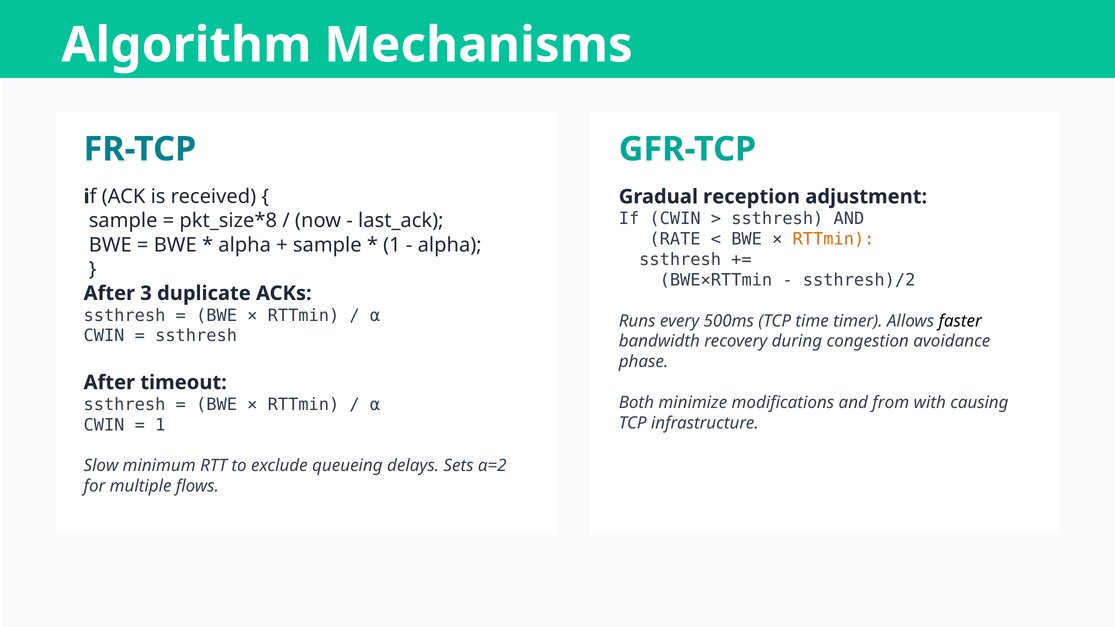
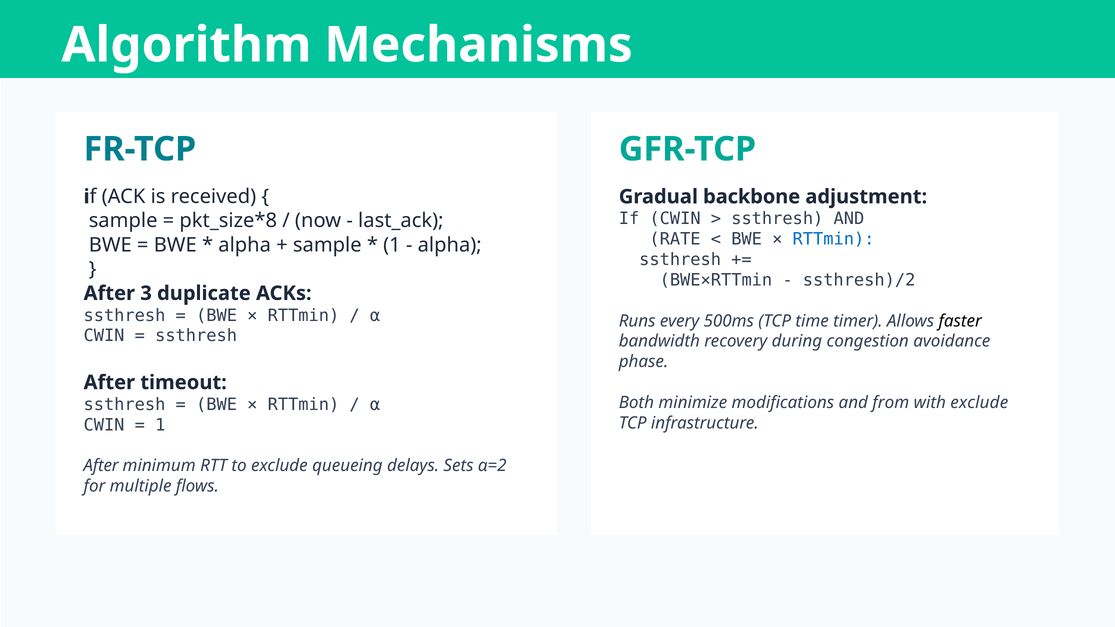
reception: reception -> backbone (752, 197)
RTTmin colour: orange -> blue (834, 239)
with causing: causing -> exclude (979, 403)
Slow: Slow -> After (101, 466)
